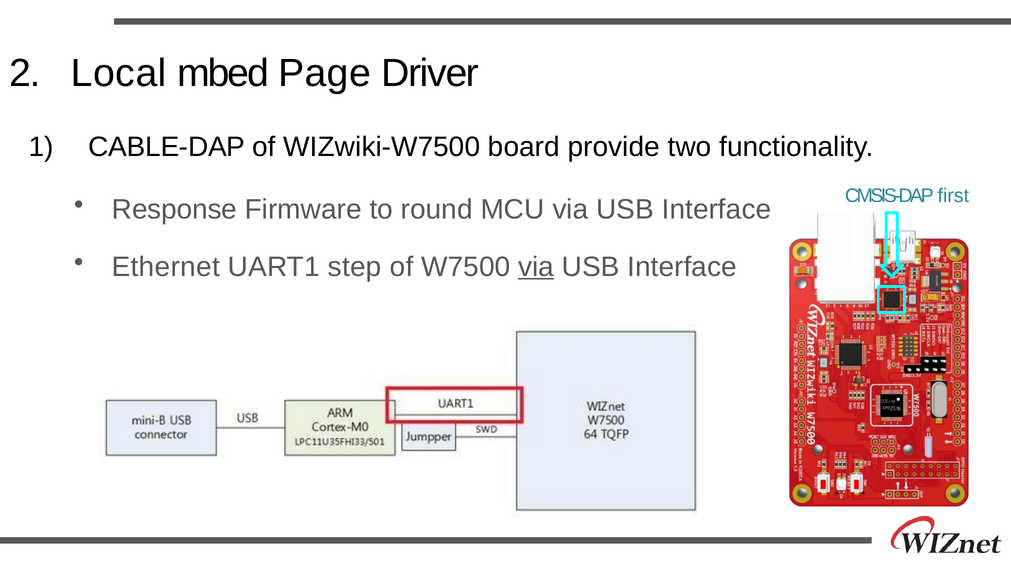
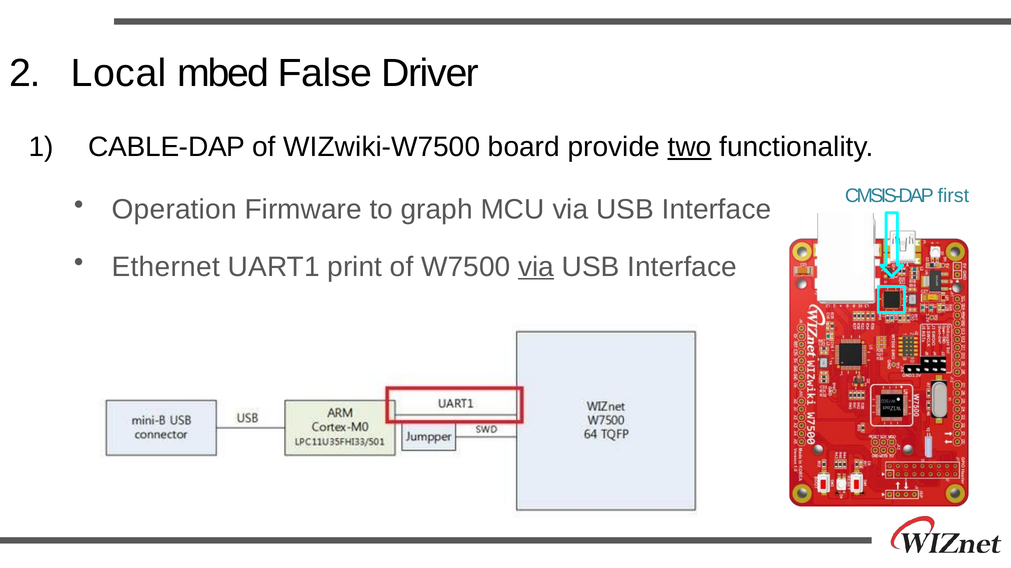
Page: Page -> False (325, 73)
two underline: none -> present (690, 147)
Response: Response -> Operation (174, 210)
round: round -> graph (437, 210)
step: step -> print (355, 267)
